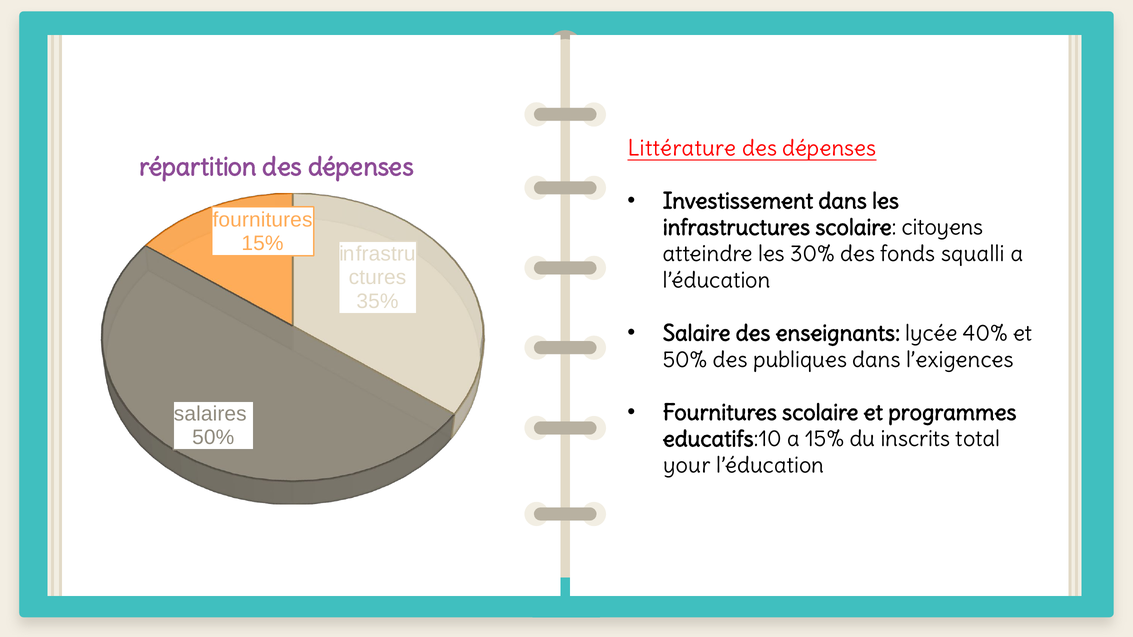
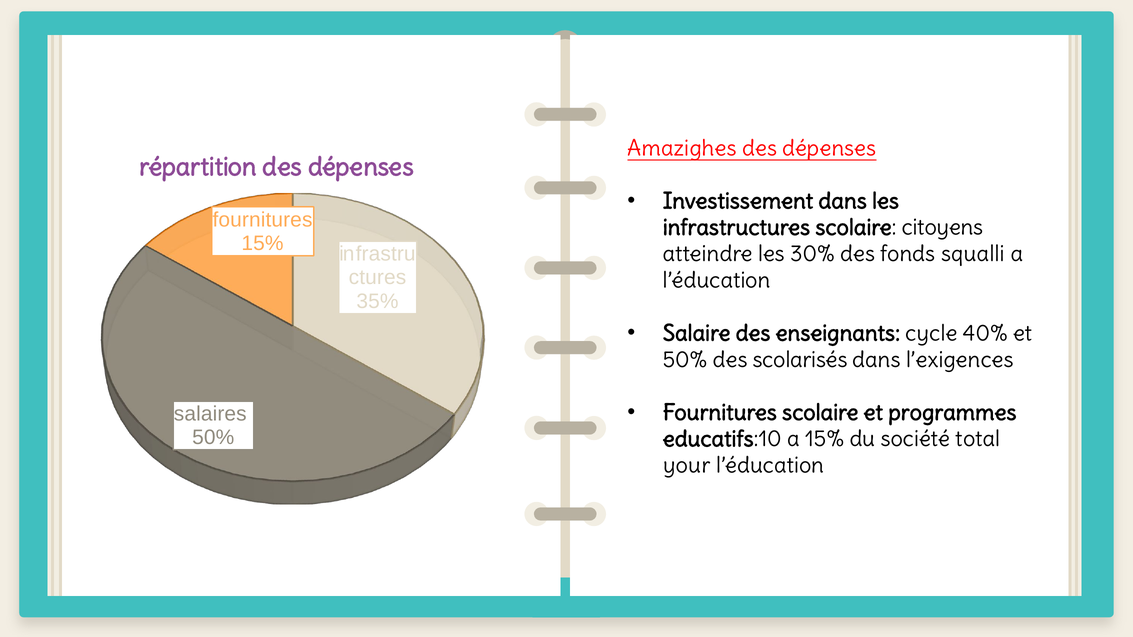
Littérature: Littérature -> Amazighes (682, 148)
lycée: lycée -> cycle (931, 334)
publiques: publiques -> scolarisés (800, 360)
inscrits: inscrits -> société (915, 439)
